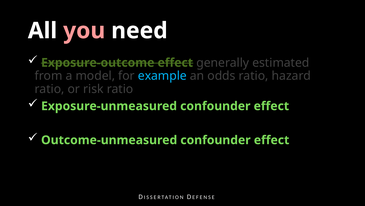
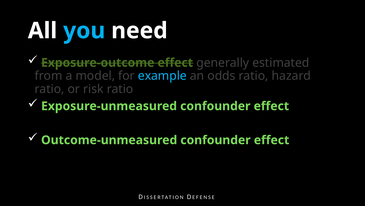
you colour: pink -> light blue (84, 31)
